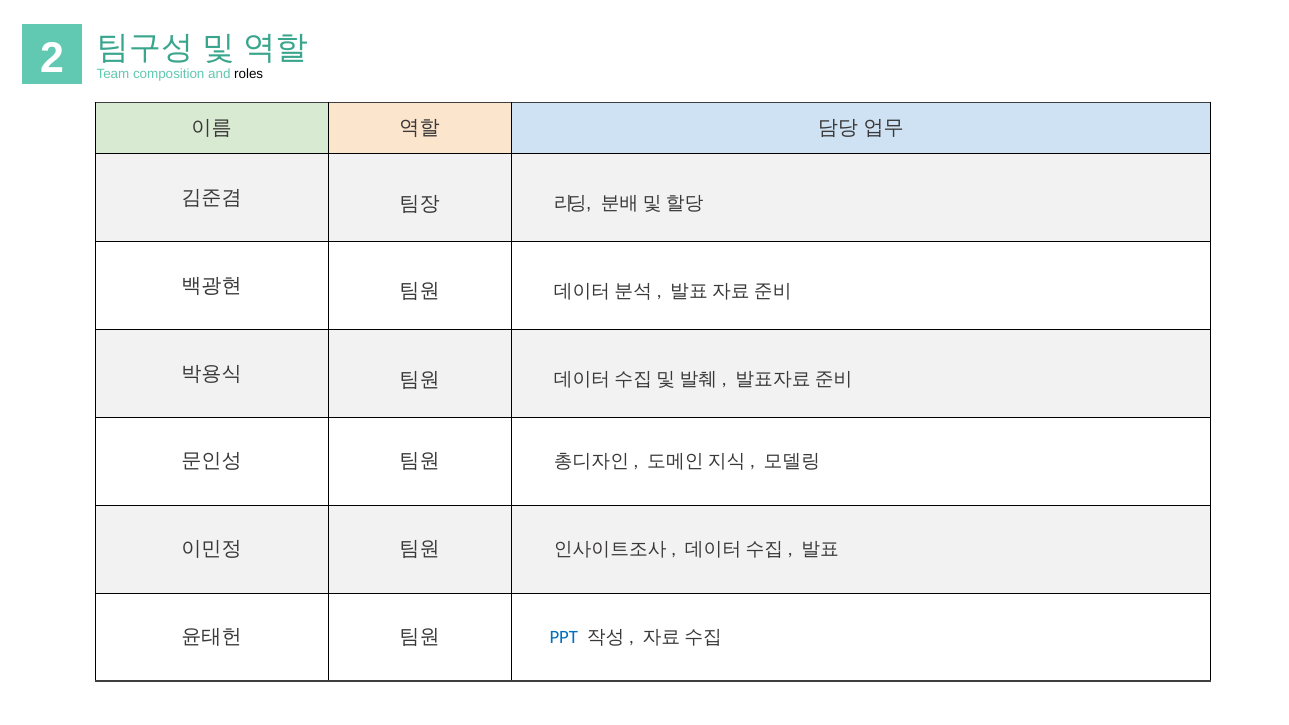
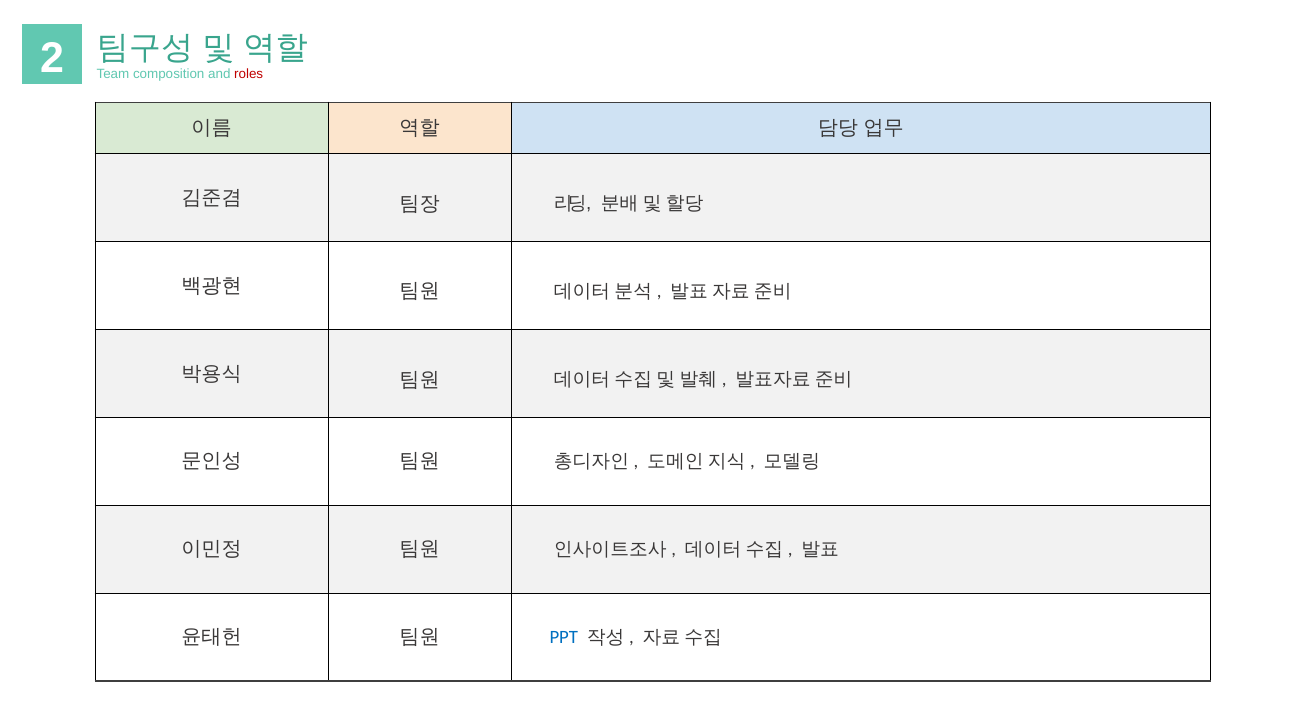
roles colour: black -> red (249, 74)
